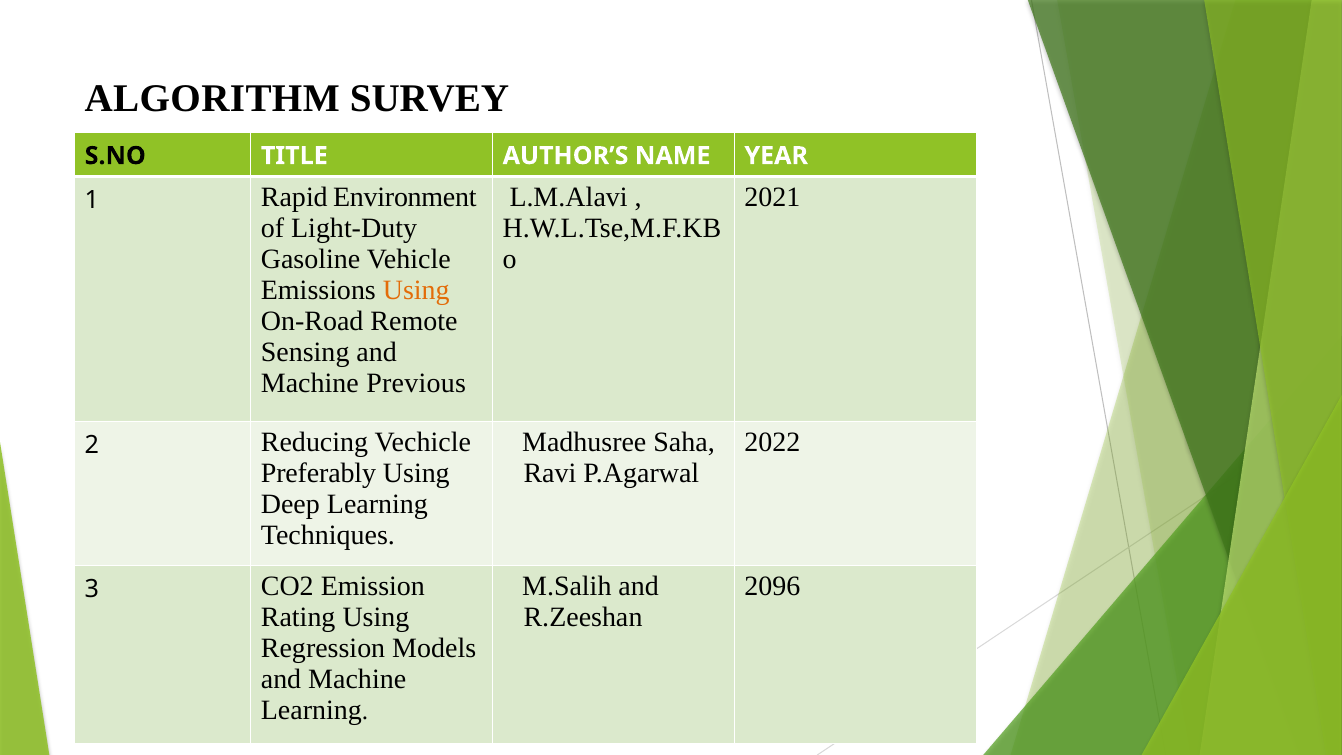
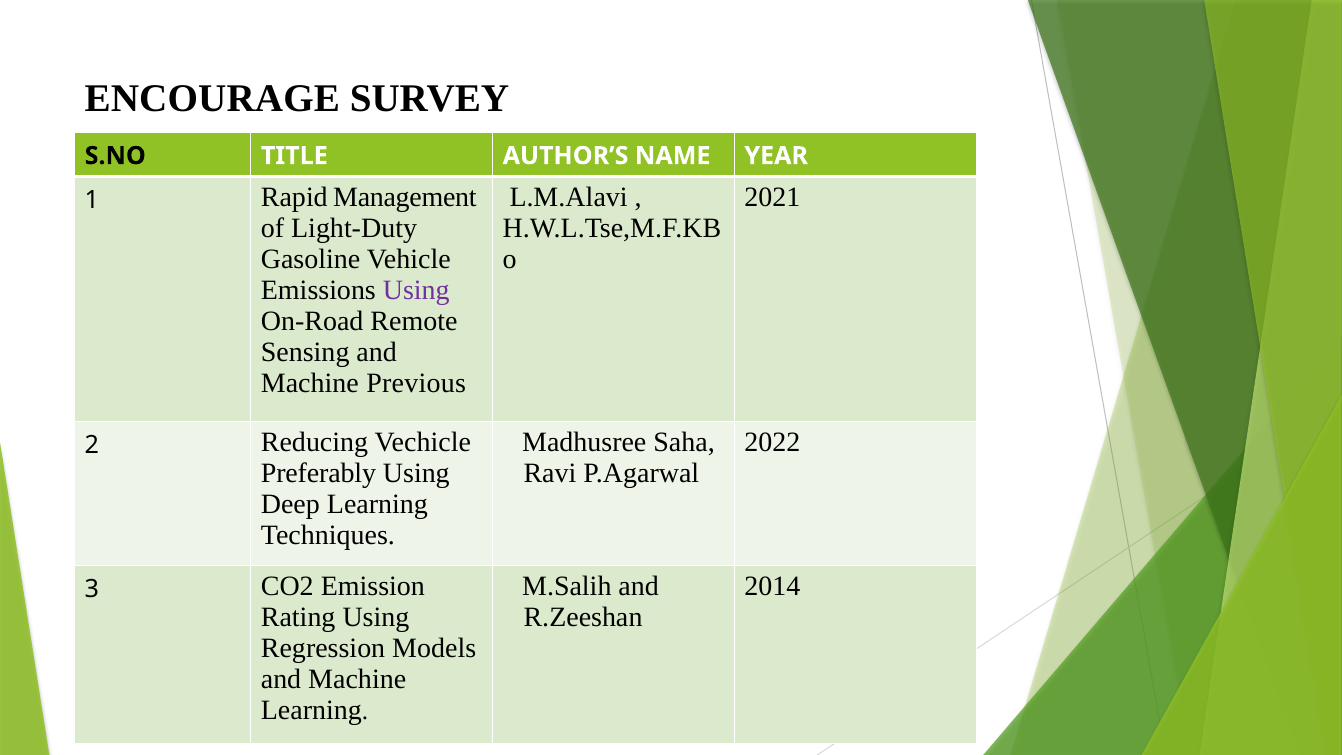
ALGORITHM: ALGORITHM -> ENCOURAGE (212, 98)
Environment: Environment -> Management (405, 197)
Using colour: orange -> purple (416, 290)
2096: 2096 -> 2014 (772, 586)
